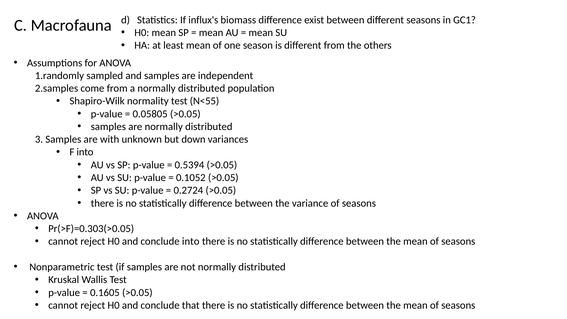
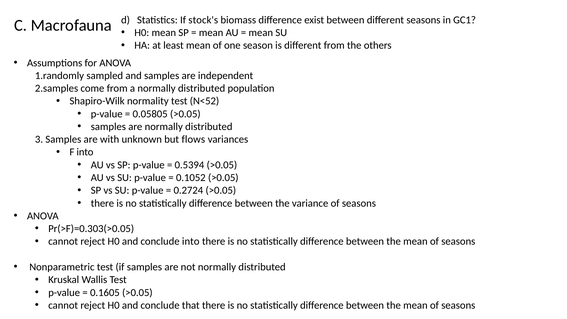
influx's: influx's -> stock's (203, 20)
N<55: N<55 -> N<52 (204, 101)
down: down -> flows (193, 139)
